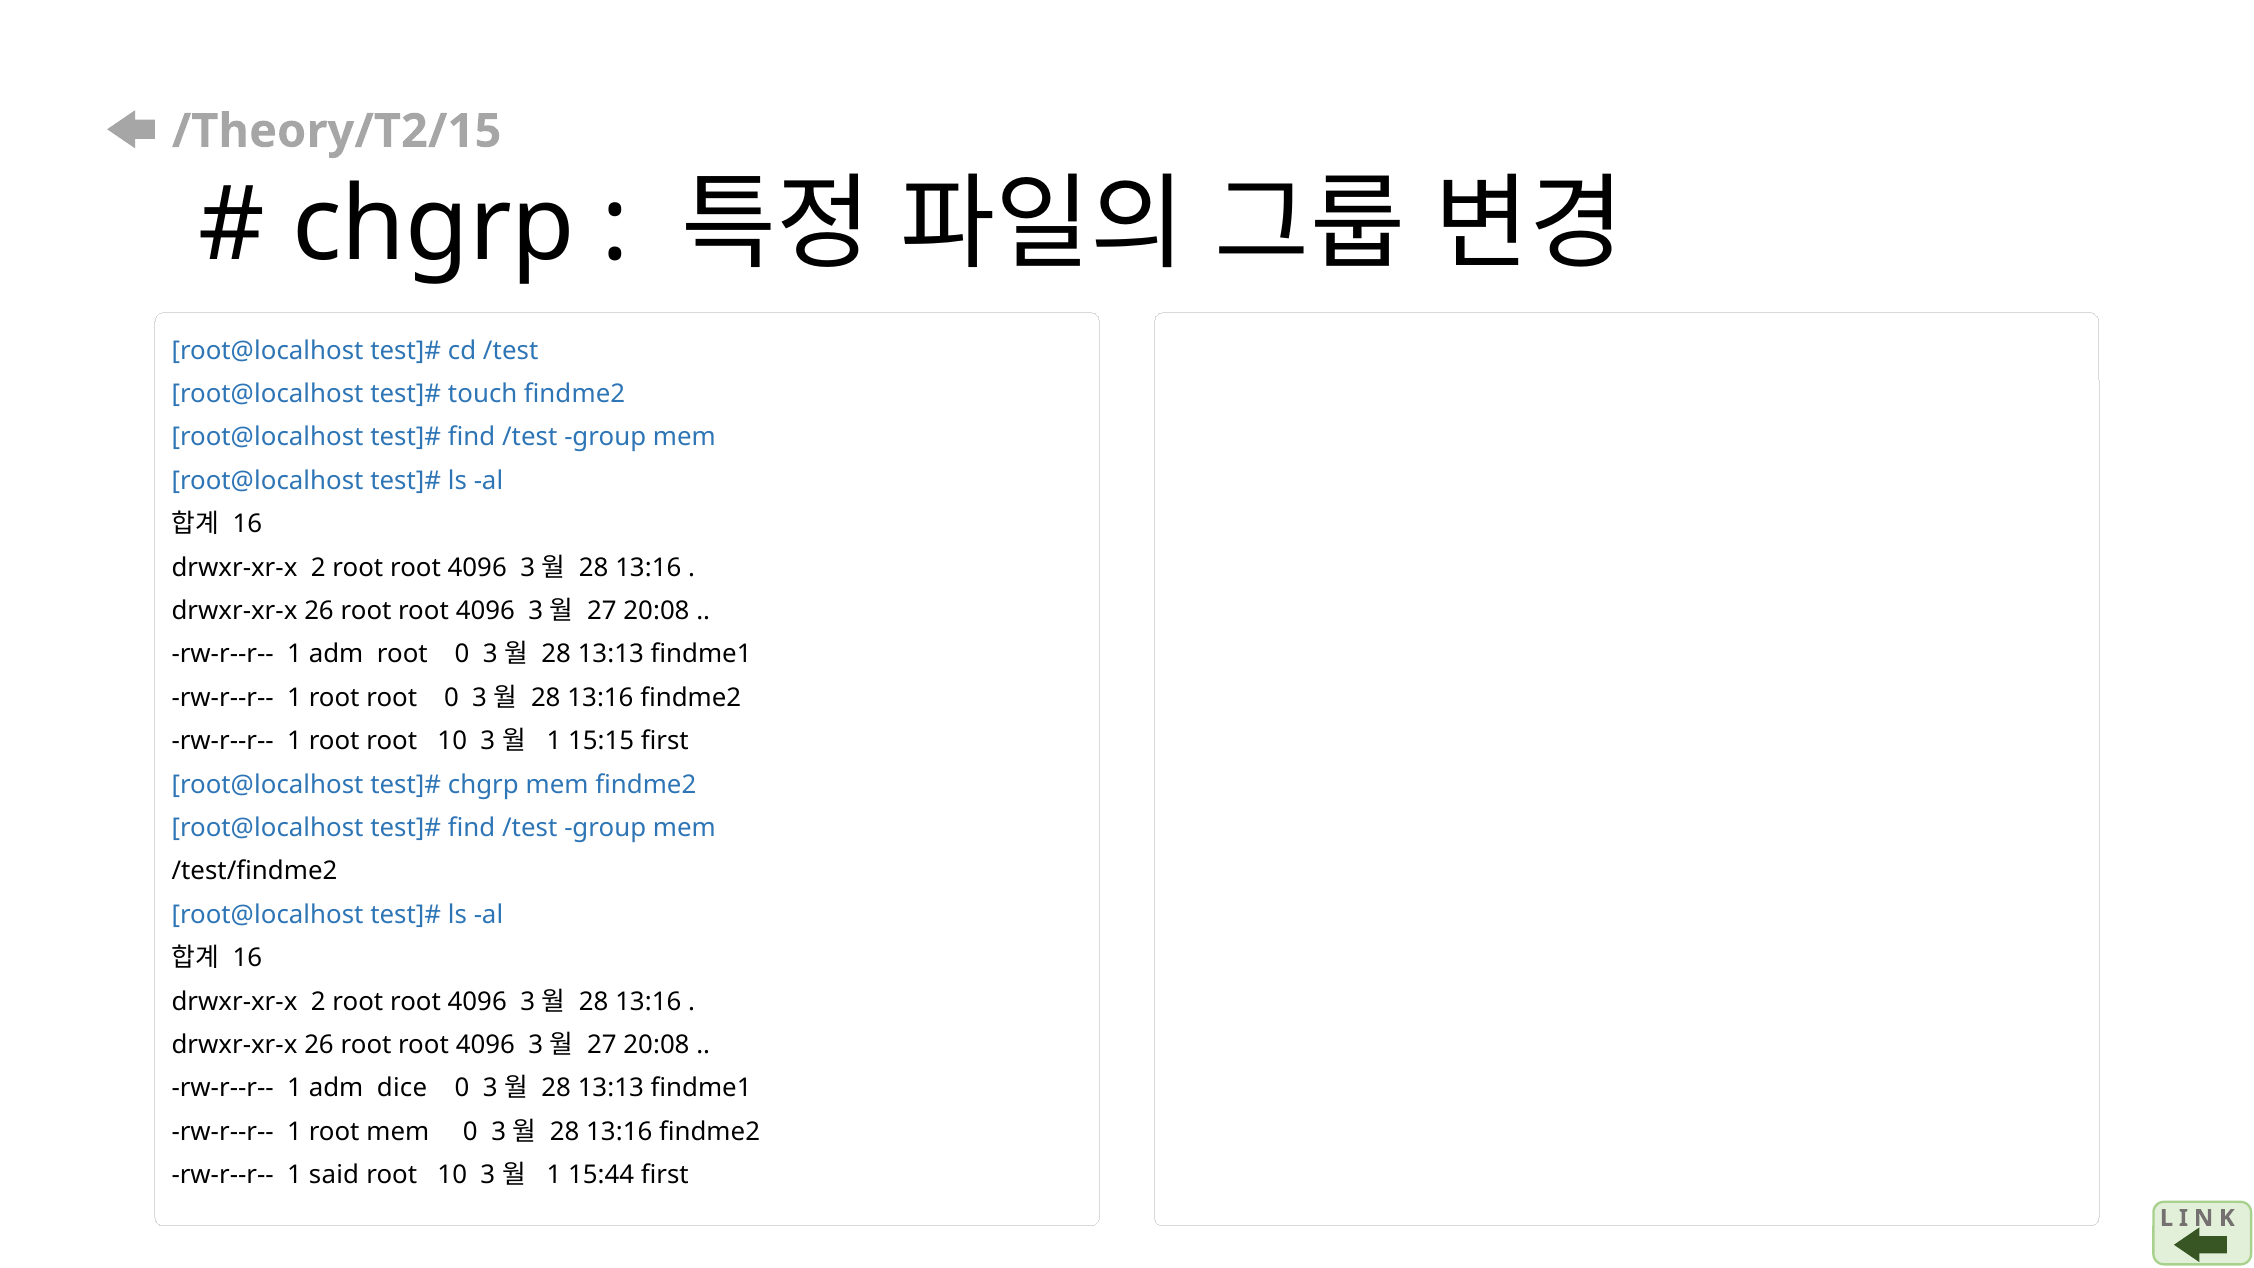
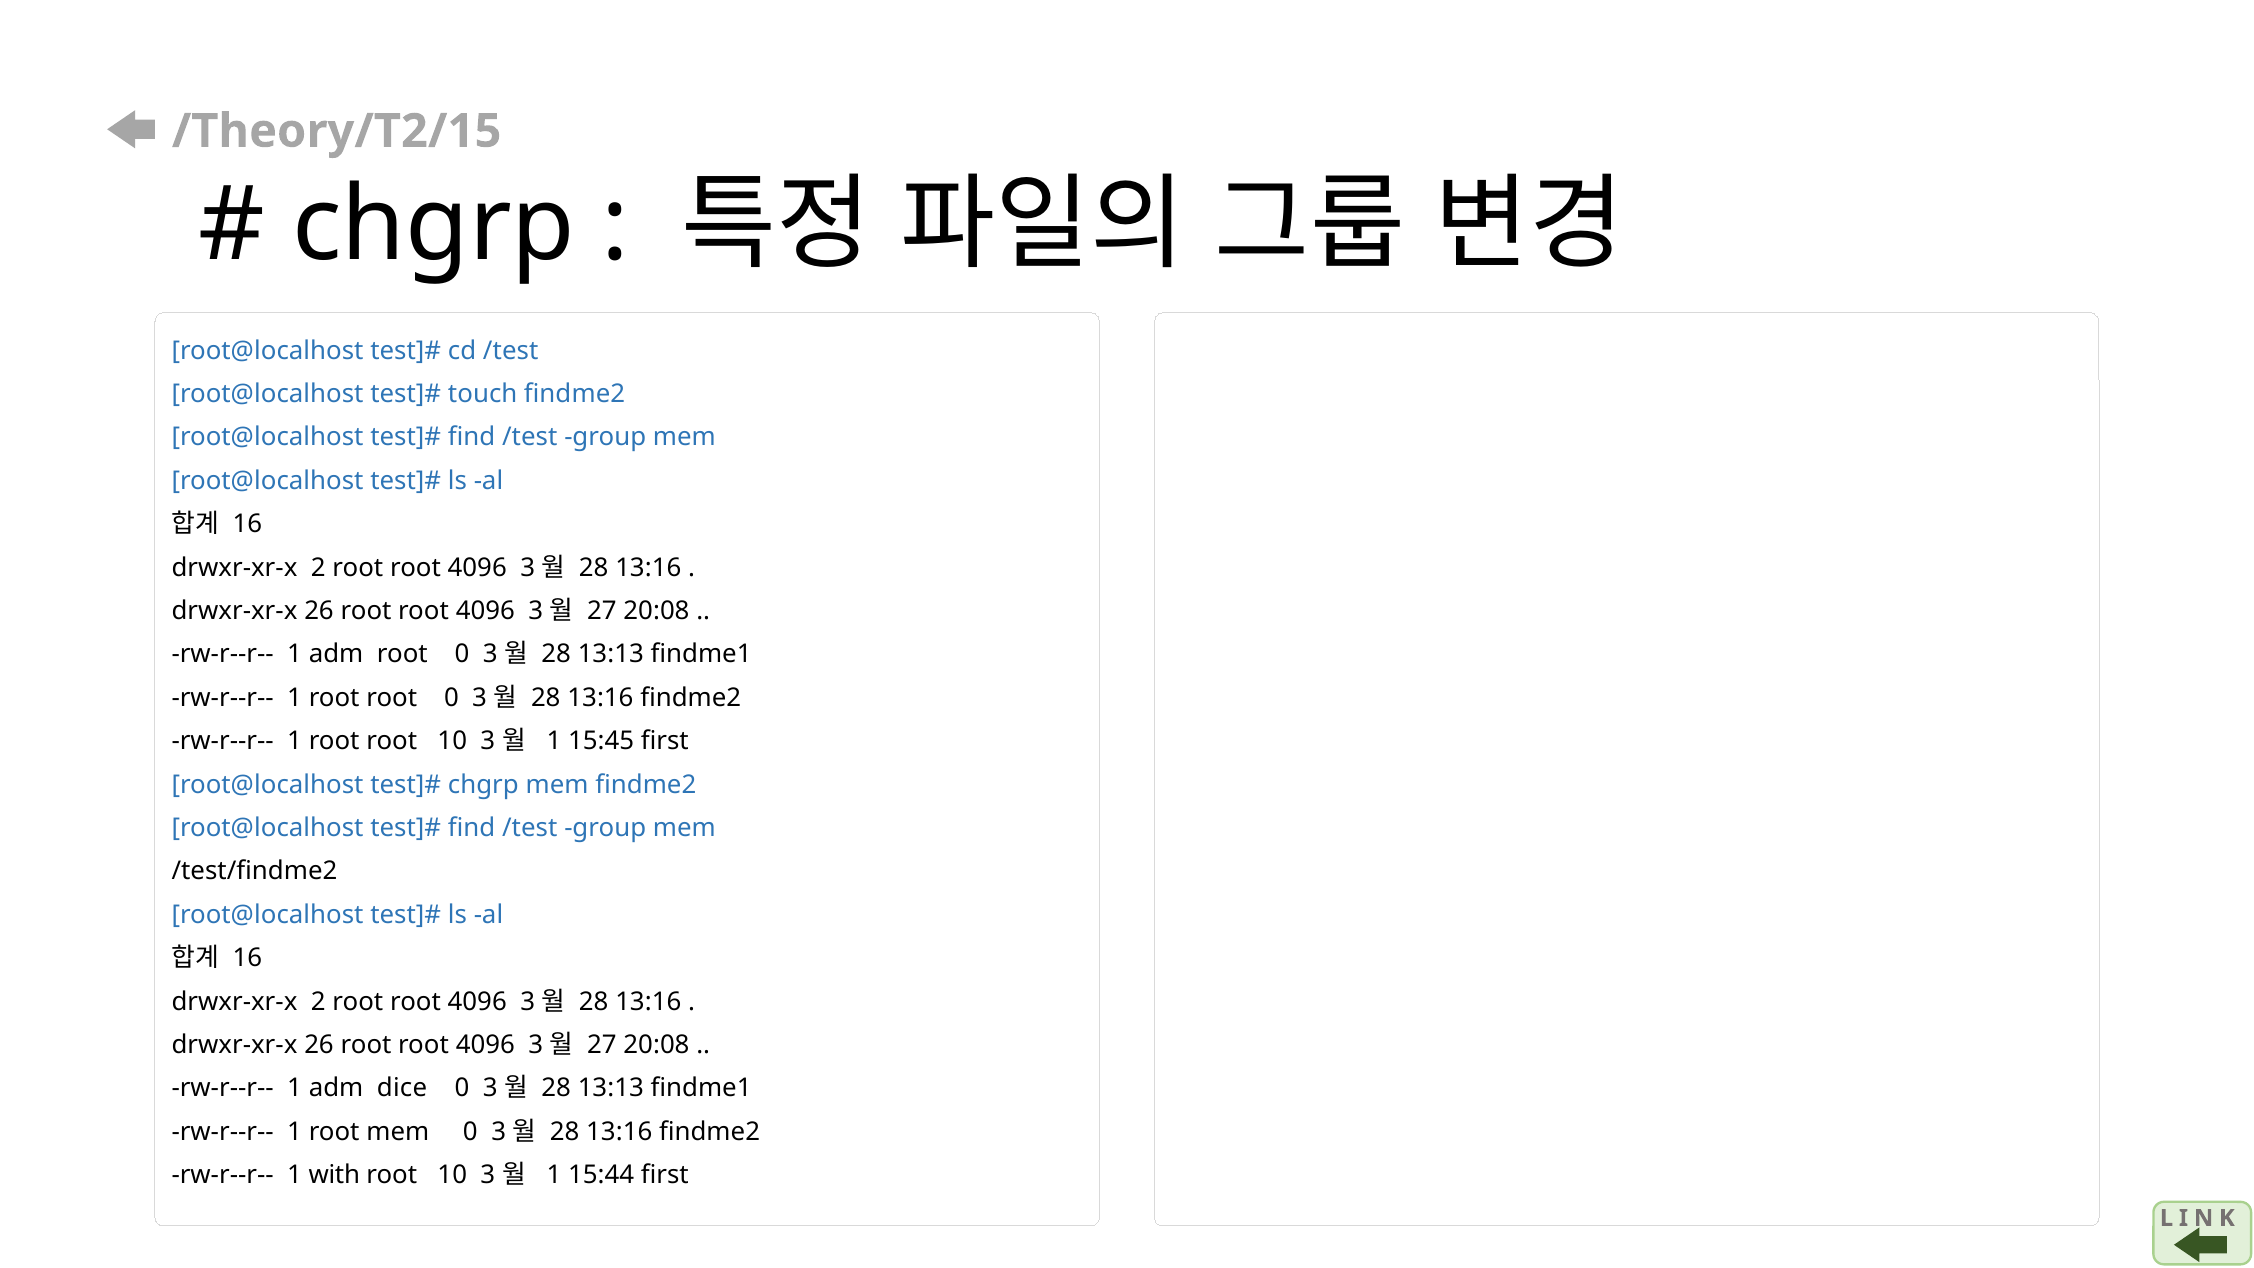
15:15: 15:15 -> 15:45 (601, 741)
said: said -> with (334, 1175)
